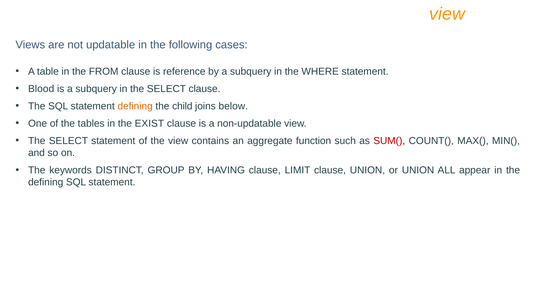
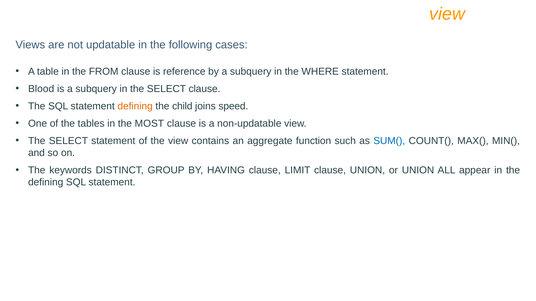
below: below -> speed (233, 106)
EXIST: EXIST -> MOST (149, 124)
SUM( colour: red -> blue (389, 141)
